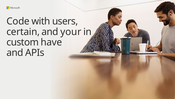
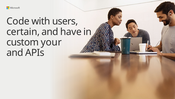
your: your -> have (71, 32)
have: have -> your (51, 42)
